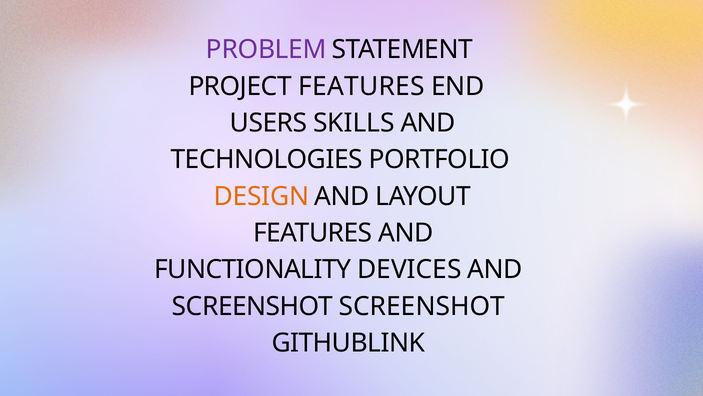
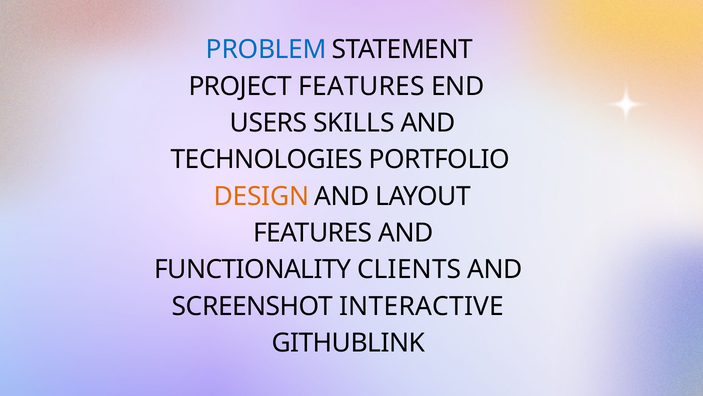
PROBLEM colour: purple -> blue (266, 50)
DEVICES: DEVICES -> CLIENTS (409, 269)
SCREENSHOT SCREENSHOT: SCREENSHOT -> INTERACTIVE (422, 306)
